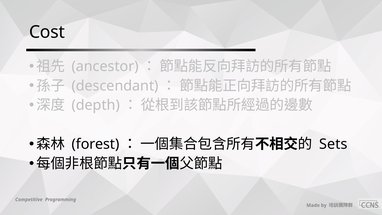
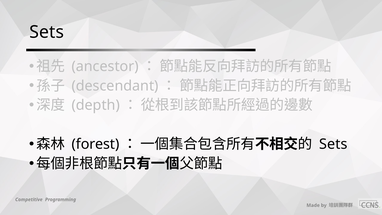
Cost: Cost -> Sets (47, 32)
